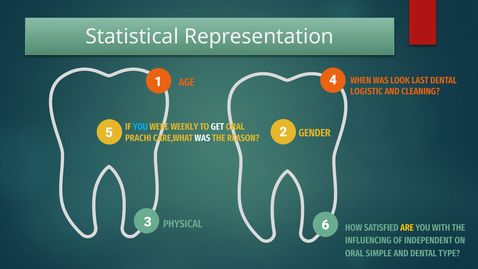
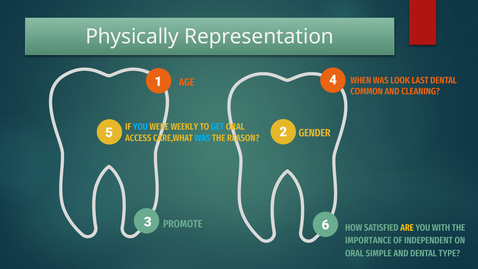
Statistical: Statistical -> Physically (132, 37)
LOGISTIC: LOGISTIC -> COMMON (367, 92)
GET colour: white -> light blue (217, 127)
PRACHI: PRACHI -> ACCESS (138, 138)
WAS colour: white -> light blue (202, 138)
PHYSICAL: PHYSICAL -> PROMOTE (183, 224)
INFLUENCING: INFLUENCING -> IMPORTANCE (368, 240)
